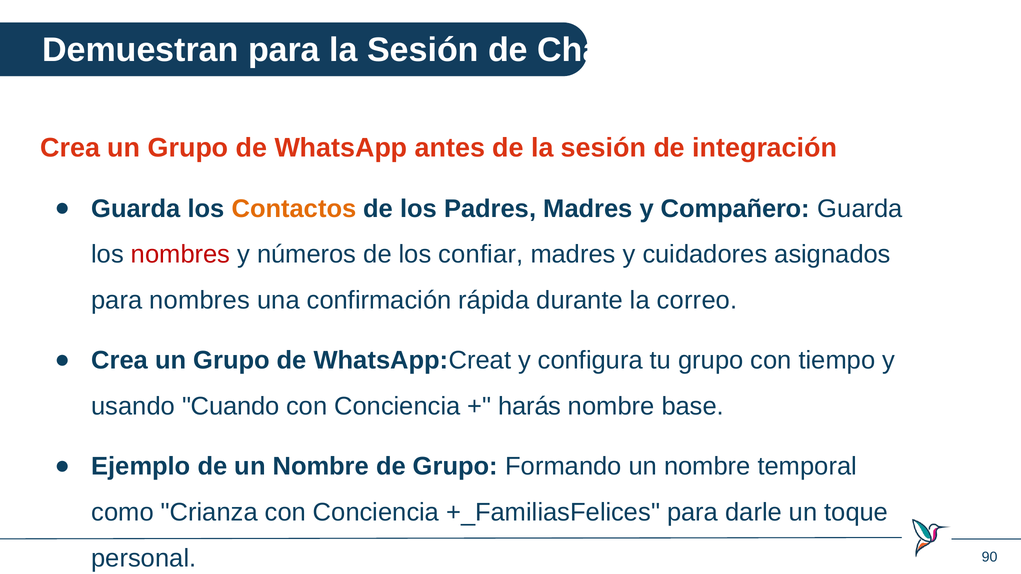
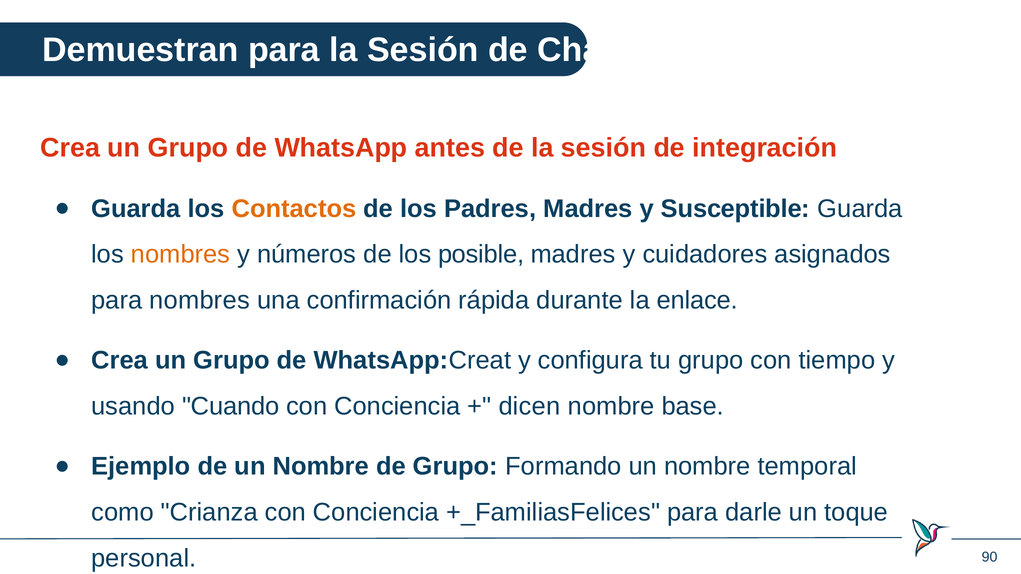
Compañero: Compañero -> Susceptible (735, 209)
nombres colour: red -> orange (181, 255)
confiar: confiar -> posible (481, 255)
correo: correo -> enlace (697, 301)
harás: harás -> dicen (530, 407)
